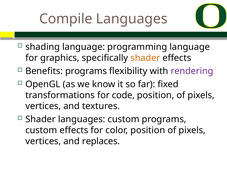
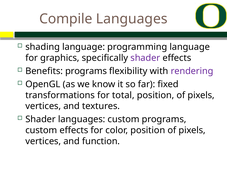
shader colour: orange -> purple (145, 58)
code: code -> total (123, 95)
replaces: replaces -> function (101, 141)
